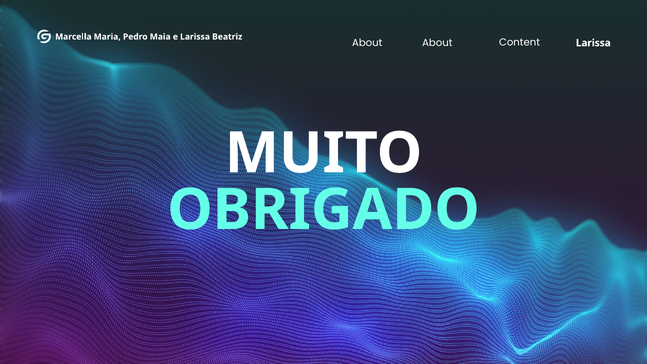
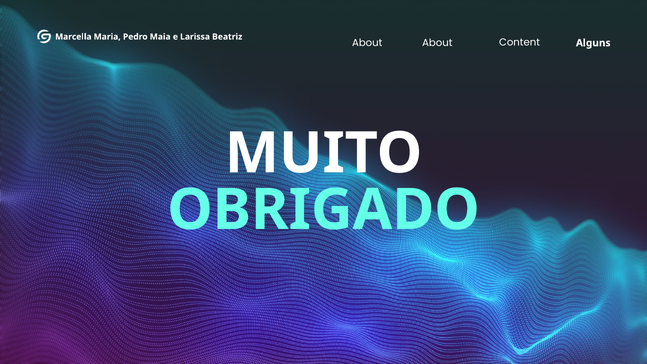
Content Larissa: Larissa -> Alguns (593, 43)
